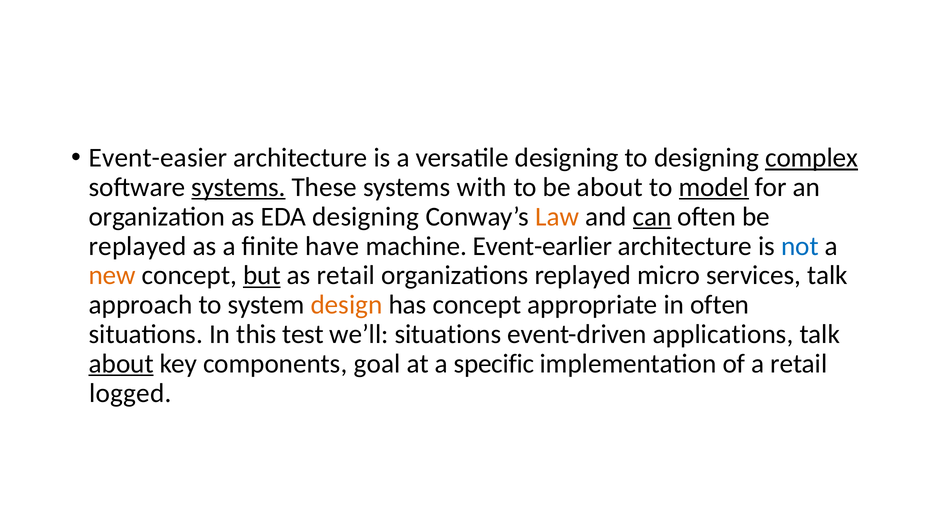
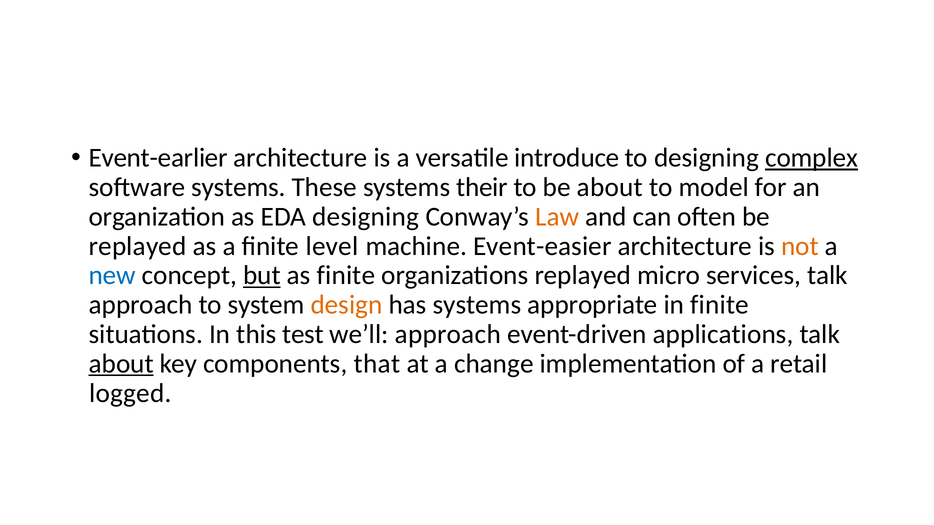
Event-easier: Event-easier -> Event-earlier (158, 158)
versatile designing: designing -> introduce (567, 158)
systems underline: present -> none (239, 187)
with: with -> their (482, 187)
model underline: present -> none (714, 187)
can underline: present -> none (652, 217)
have: have -> level (332, 246)
Event-earlier: Event-earlier -> Event-easier (542, 246)
not colour: blue -> orange (800, 246)
new colour: orange -> blue (112, 276)
as retail: retail -> finite (346, 276)
has concept: concept -> systems (477, 305)
in often: often -> finite (720, 305)
we’ll situations: situations -> approach (448, 334)
goal: goal -> that (377, 364)
specific: specific -> change (494, 364)
